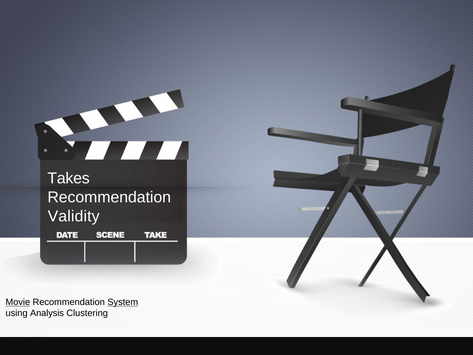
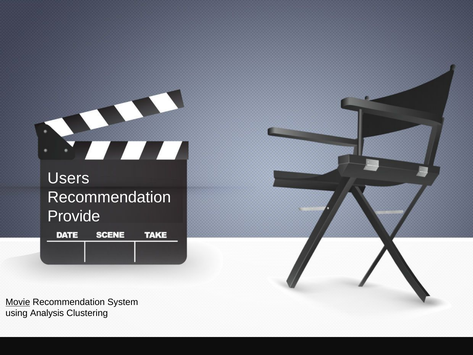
Takes: Takes -> Users (68, 178)
Validity: Validity -> Provide (74, 216)
System underline: present -> none (123, 302)
